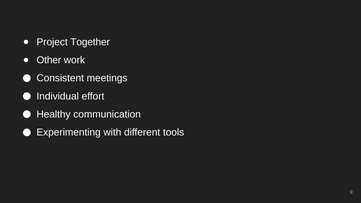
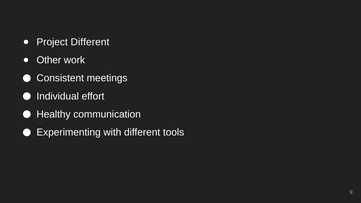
Project Together: Together -> Different (90, 42)
